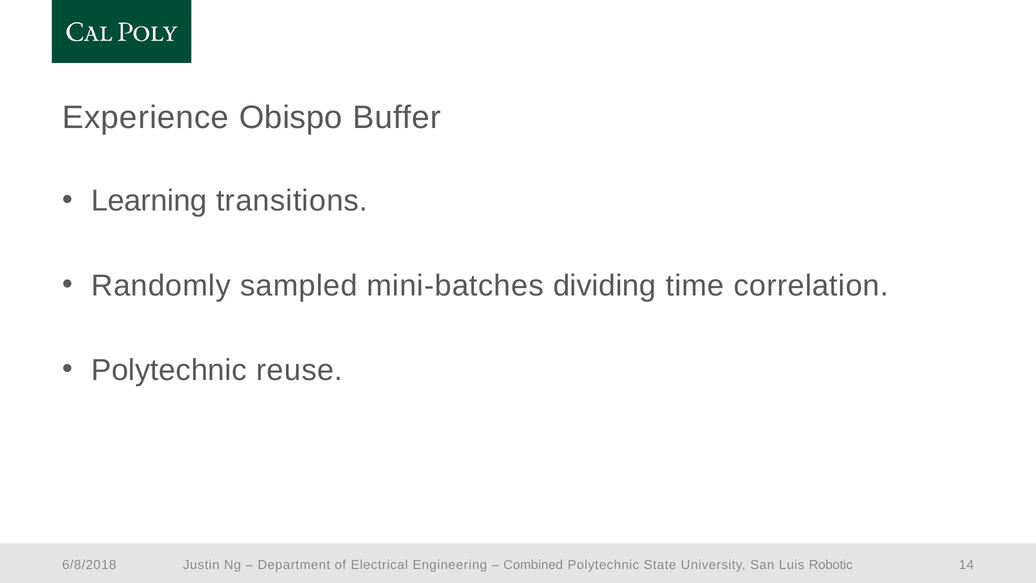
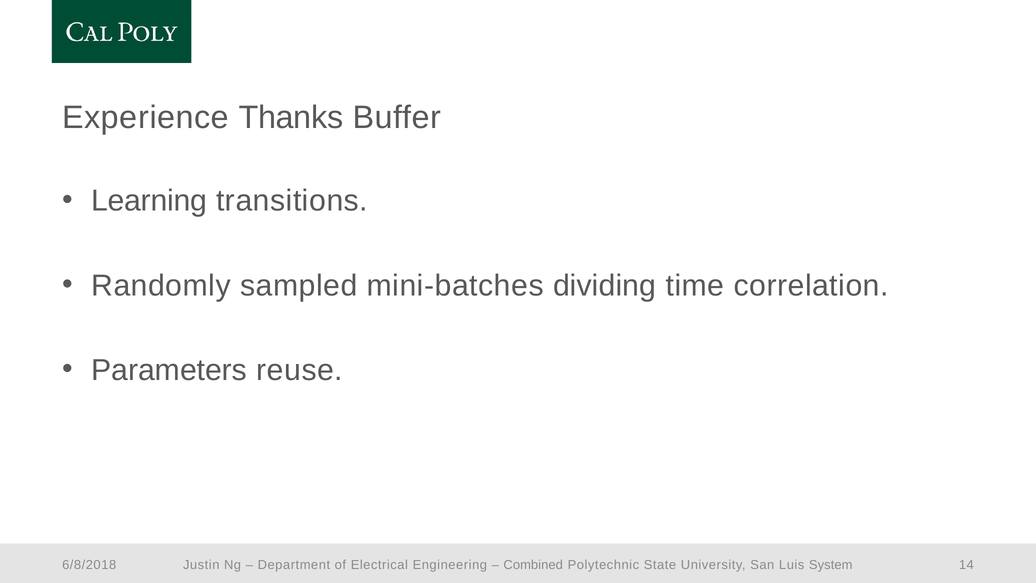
Obispo: Obispo -> Thanks (291, 117)
Polytechnic: Polytechnic -> Parameters (169, 370)
Robotic: Robotic -> System (831, 565)
